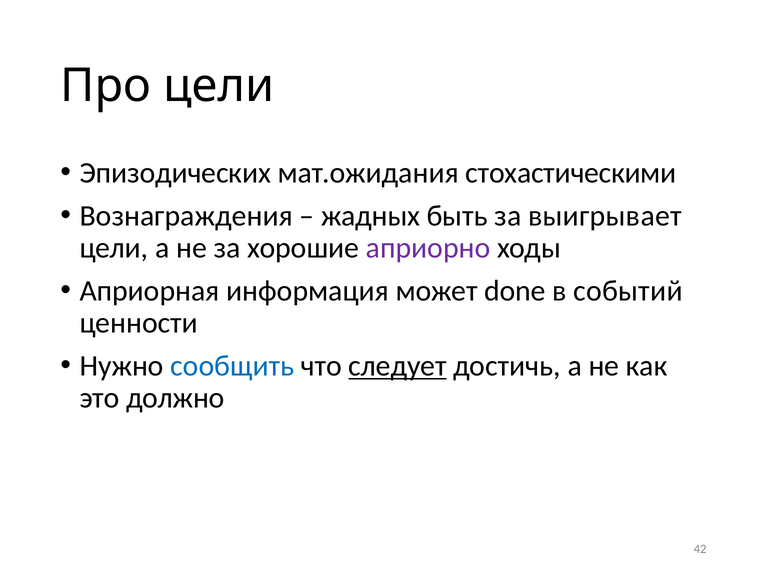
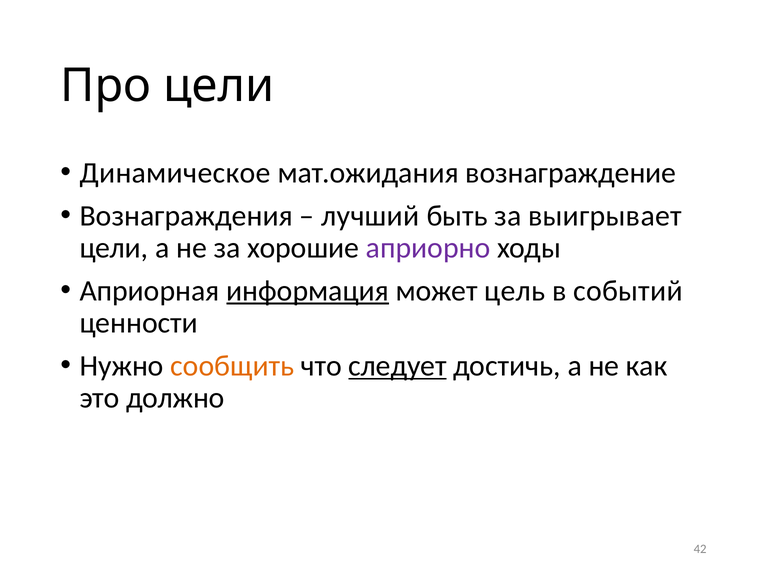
Эпизодических: Эпизодических -> Динамическое (175, 173)
стохастическими: стохастическими -> вознаграждение (571, 173)
жадных: жадных -> лучший (370, 216)
информация underline: none -> present (308, 291)
done: done -> цель (515, 291)
сообщить colour: blue -> orange (232, 366)
